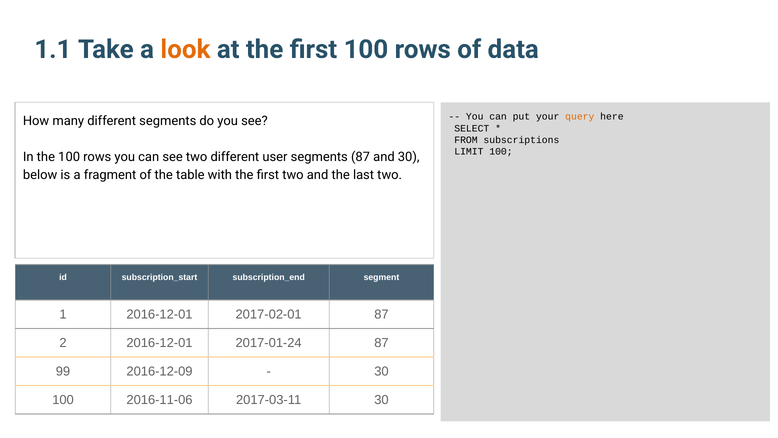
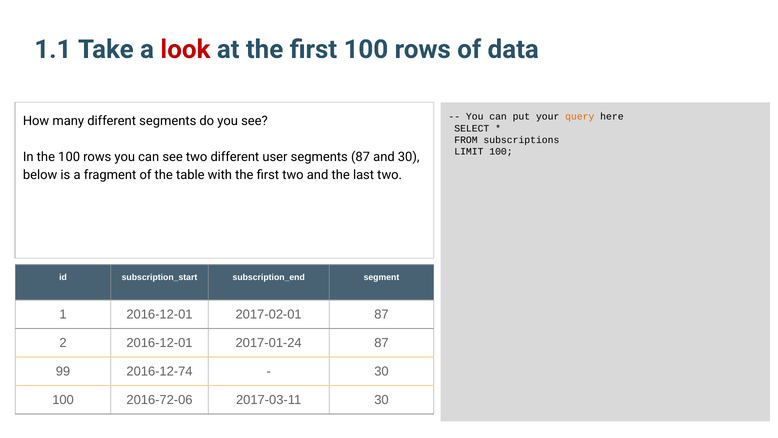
look colour: orange -> red (185, 49)
2016-12-09: 2016-12-09 -> 2016-12-74 (159, 371)
2016-11-06: 2016-11-06 -> 2016-72-06 (159, 400)
